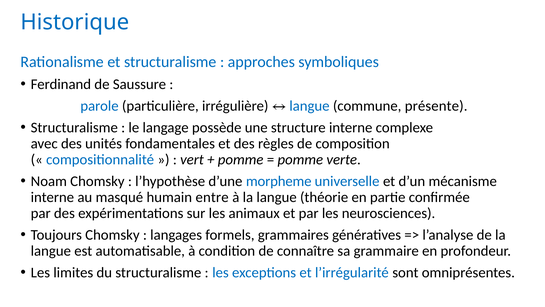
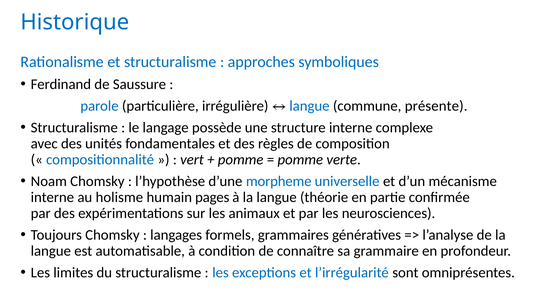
masqué: masqué -> holisme (119, 197)
entre: entre -> pages (212, 197)
